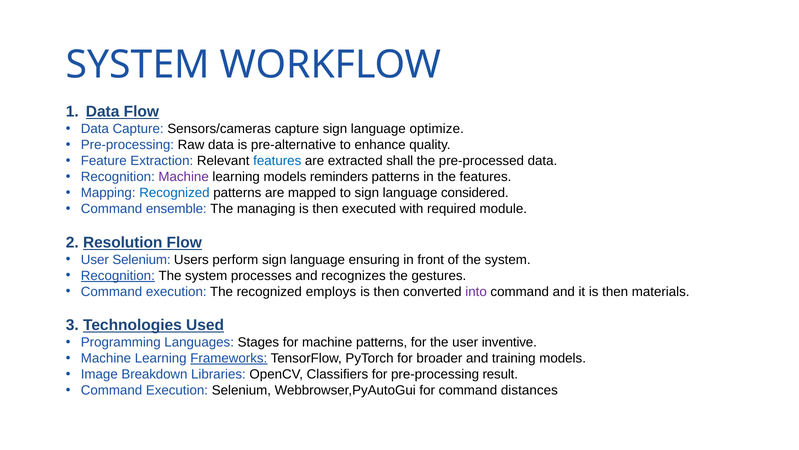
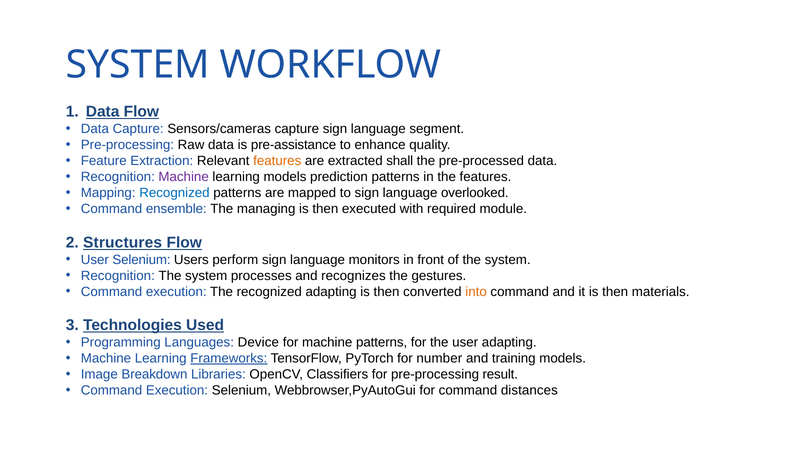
optimize: optimize -> segment (437, 129)
pre-alternative: pre-alternative -> pre-assistance (294, 145)
features colour: blue -> orange (277, 161)
reminders: reminders -> prediction (339, 177)
considered: considered -> overlooked (475, 193)
Resolution: Resolution -> Structures (123, 242)
ensuring: ensuring -> monitors (374, 259)
Recognition underline: present -> none (118, 275)
recognized employs: employs -> adapting (331, 291)
into colour: purple -> orange (476, 291)
Stages: Stages -> Device (258, 342)
user inventive: inventive -> adapting (509, 342)
broader: broader -> number (439, 358)
